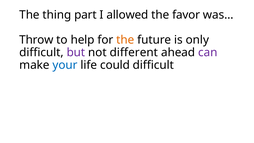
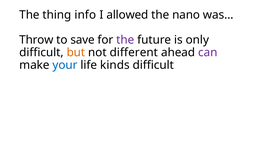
part: part -> info (85, 15)
favor: favor -> nano (186, 15)
help: help -> save (83, 40)
the colour: orange -> purple (125, 40)
but colour: purple -> orange (76, 52)
could: could -> kinds (115, 65)
